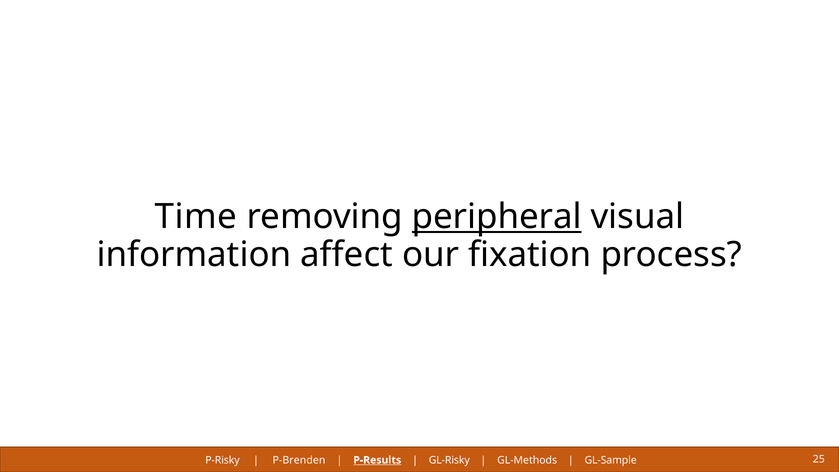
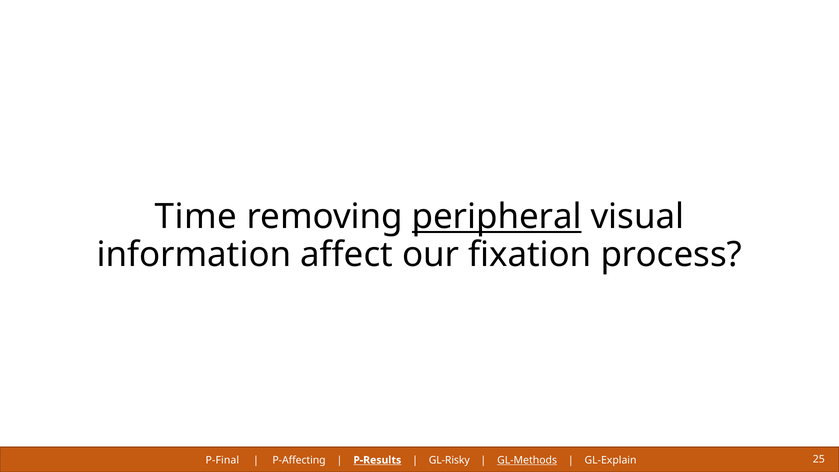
P-Risky: P-Risky -> P-Final (222, 460)
P-Brenden: P-Brenden -> P-Affecting (299, 460)
GL-Methods underline: none -> present (527, 460)
GL-Sample: GL-Sample -> GL-Explain (611, 460)
